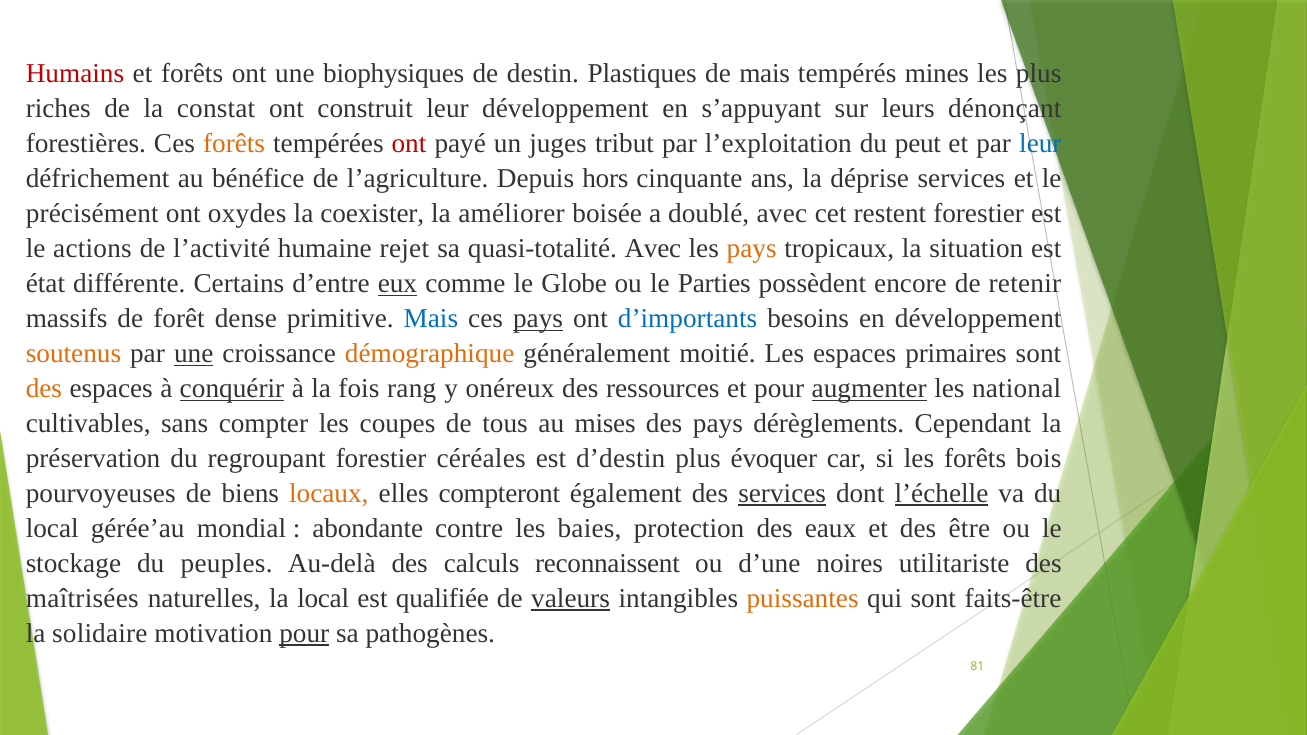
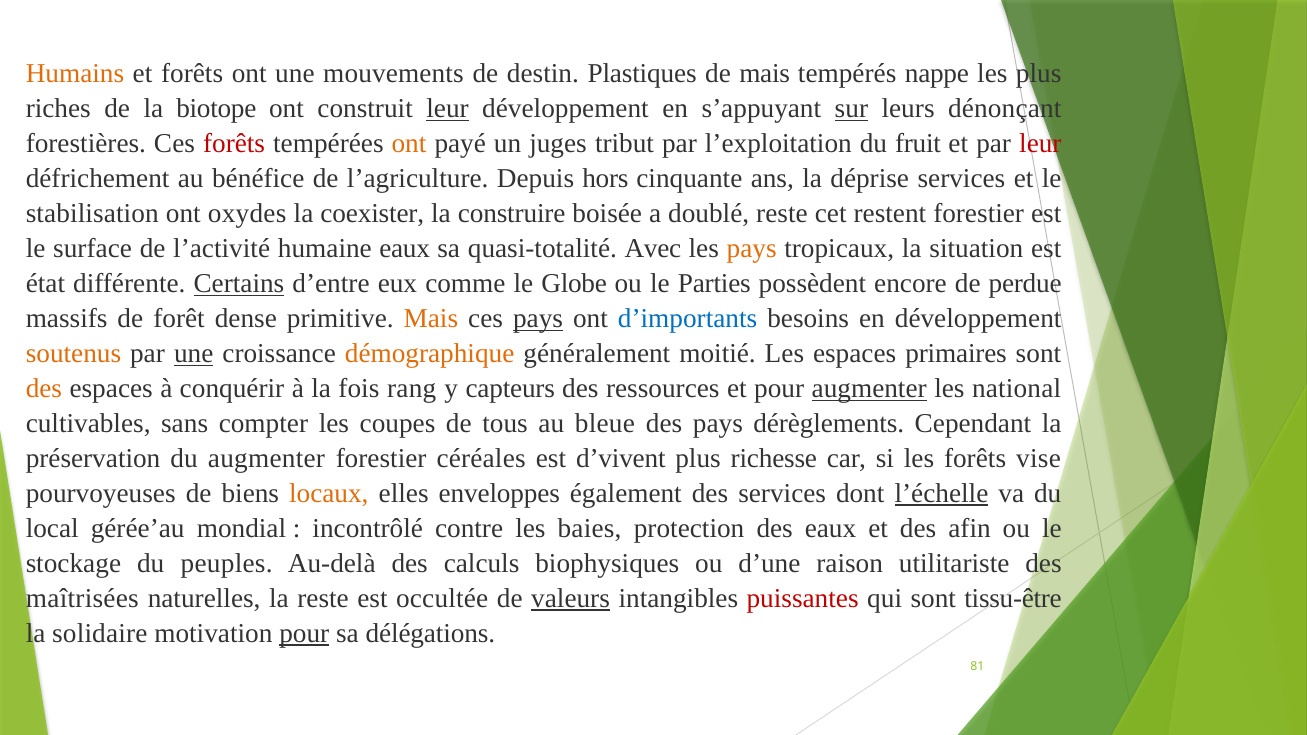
Humains colour: red -> orange (75, 74)
biophysiques: biophysiques -> mouvements (394, 74)
mines: mines -> nappe (937, 74)
constat: constat -> biotope (216, 109)
leur underline: none -> present (448, 109)
sur underline: none -> present (851, 109)
forêts colour: orange -> red (234, 144)
ont colour: red -> orange (409, 144)
peut: peut -> fruit (918, 144)
leur colour: blue -> red (1040, 144)
précisément: précisément -> stabilisation (92, 214)
améliorer: améliorer -> construire (512, 214)
doublé avec: avec -> reste (782, 214)
actions: actions -> surface (93, 249)
humaine rejet: rejet -> eaux (405, 249)
Certains underline: none -> present (239, 284)
eux underline: present -> none (397, 284)
retenir: retenir -> perdue (1025, 284)
Mais colour: blue -> orange (431, 319)
conquérir underline: present -> none (232, 389)
onéreux: onéreux -> capteurs (510, 389)
mises: mises -> bleue (605, 424)
du regroupant: regroupant -> augmenter (267, 459)
d’destin: d’destin -> d’vivent (621, 459)
évoquer: évoquer -> richesse (774, 459)
bois: bois -> vise (1039, 459)
compteront: compteront -> enveloppes (499, 494)
services underline: present -> none (782, 494)
abondante: abondante -> incontrôlé (368, 529)
être: être -> afin (970, 529)
reconnaissent: reconnaissent -> biophysiques (607, 564)
noires: noires -> raison (850, 564)
la local: local -> reste (323, 598)
qualifiée: qualifiée -> occultée (442, 598)
puissantes colour: orange -> red (803, 598)
faits-être: faits-être -> tissu-être (1013, 598)
pathogènes: pathogènes -> délégations (430, 633)
